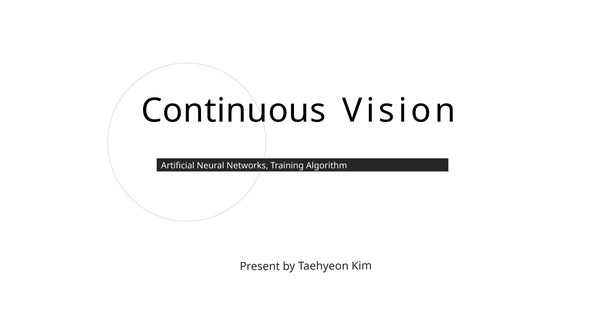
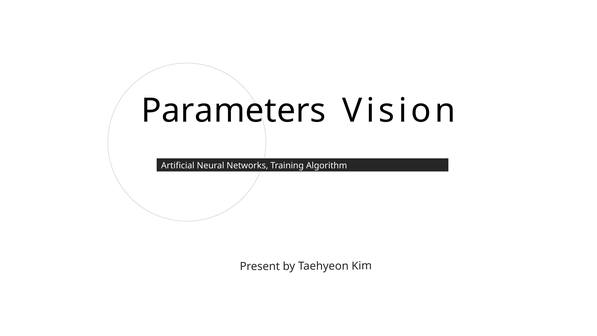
Continuous: Continuous -> Parameters (234, 111)
